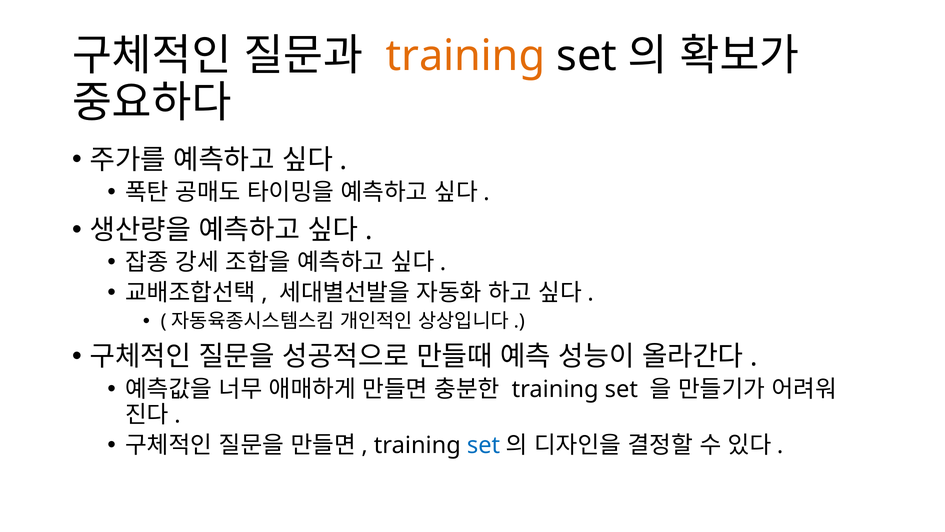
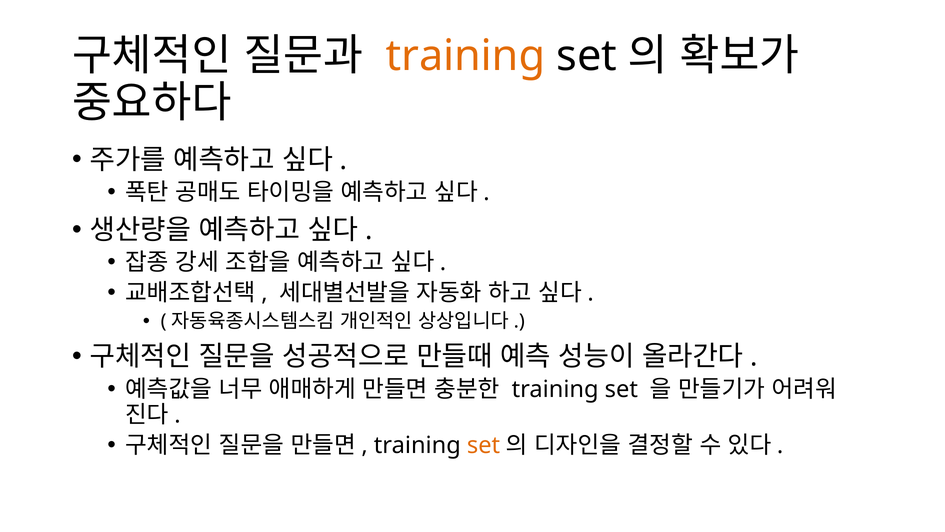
set colour: blue -> orange (484, 445)
